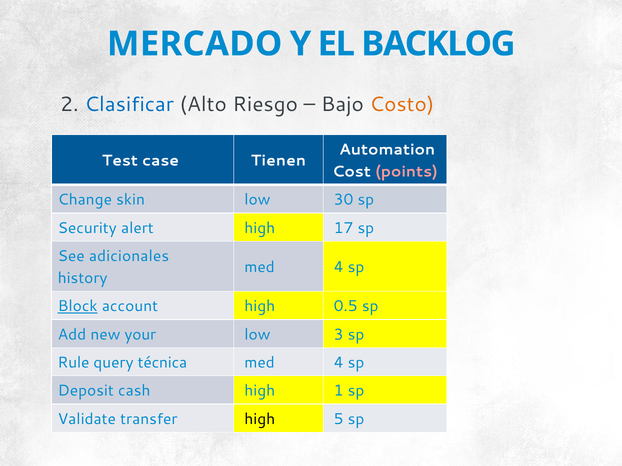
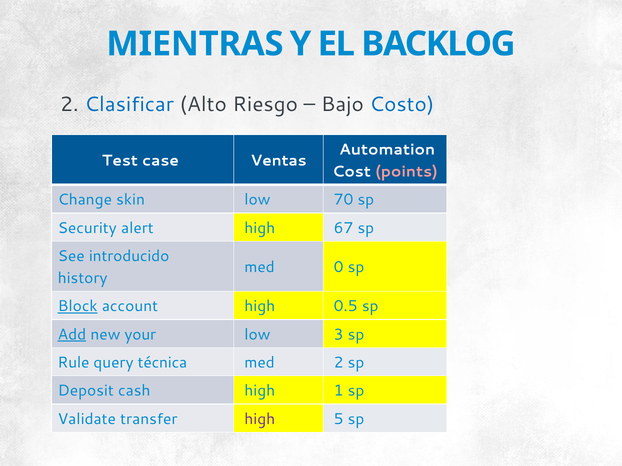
MERCADO: MERCADO -> MIENTRAS (195, 44)
Costo colour: orange -> blue (402, 104)
Tienen: Tienen -> Ventas (279, 161)
30: 30 -> 70 (344, 200)
17: 17 -> 67 (344, 228)
adicionales: adicionales -> introducido (129, 256)
4: 4 -> 0 (339, 267)
Add underline: none -> present (72, 335)
4: 4 -> 2 (339, 363)
high colour: black -> purple (260, 419)
